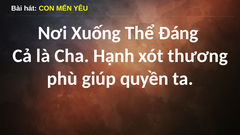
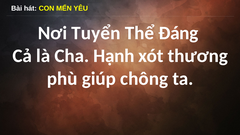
Xuống: Xuống -> Tuyển (96, 33)
quyền: quyền -> chông (144, 79)
